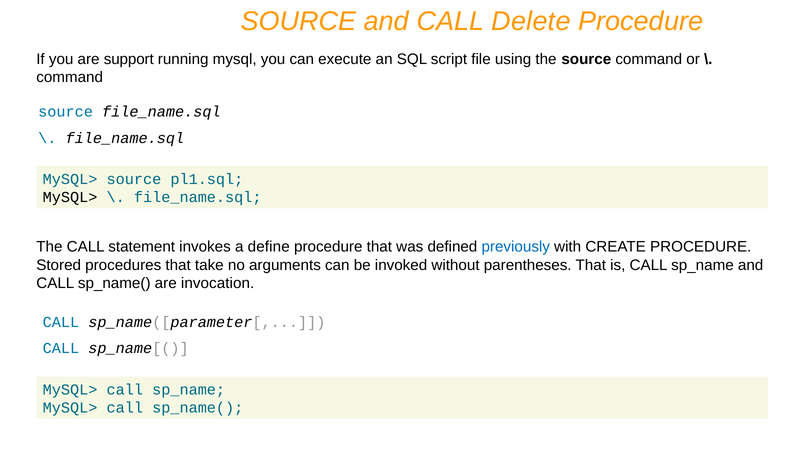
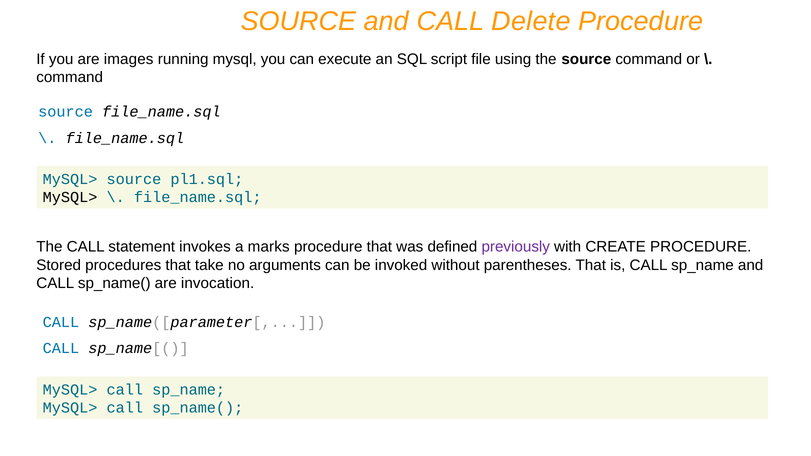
support: support -> images (129, 59)
define: define -> marks (269, 247)
previously colour: blue -> purple (516, 247)
